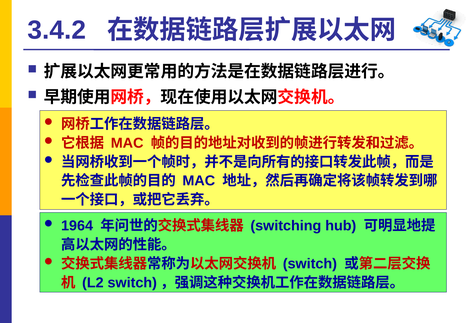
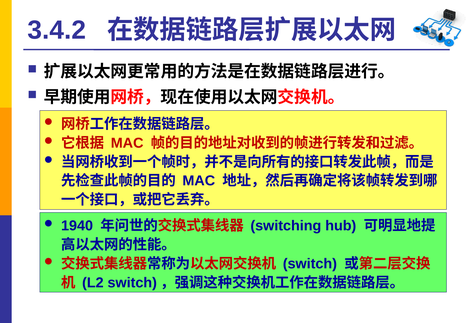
1964: 1964 -> 1940 (77, 226)
